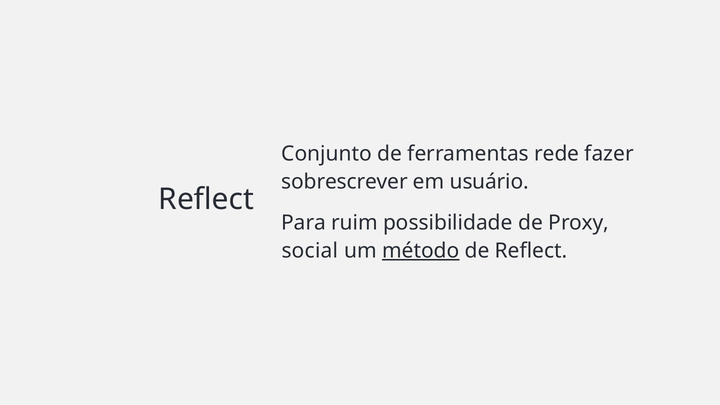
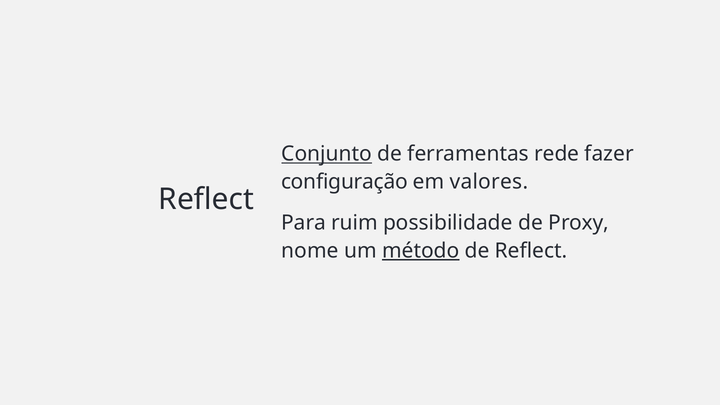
Conjunto underline: none -> present (327, 154)
sobrescrever: sobrescrever -> configuração (345, 182)
usuário: usuário -> valores (489, 182)
social: social -> nome (310, 251)
